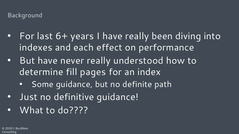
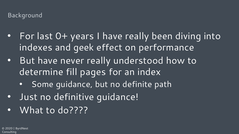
6+: 6+ -> 0+ (62, 36)
each: each -> geek (84, 48)
